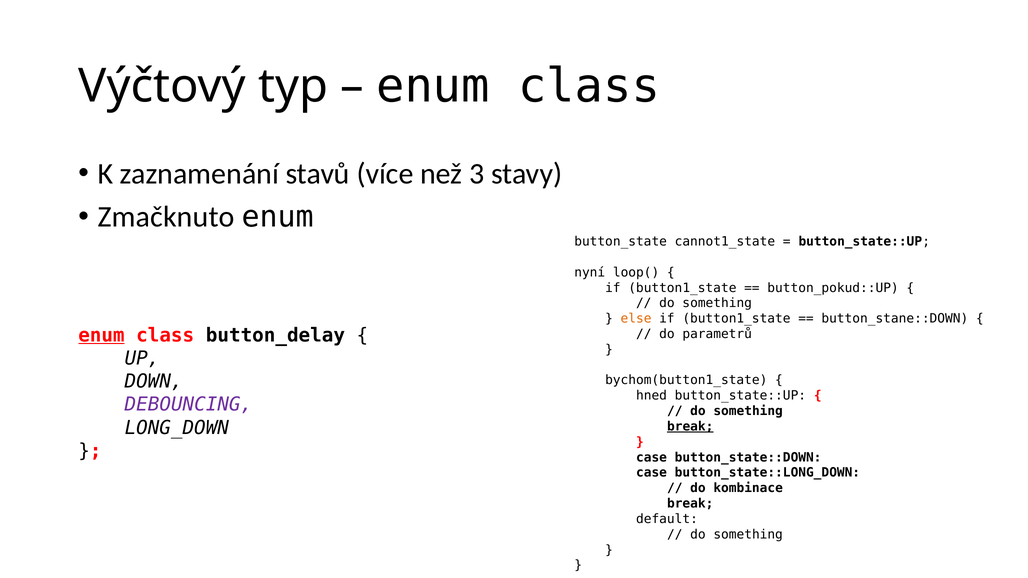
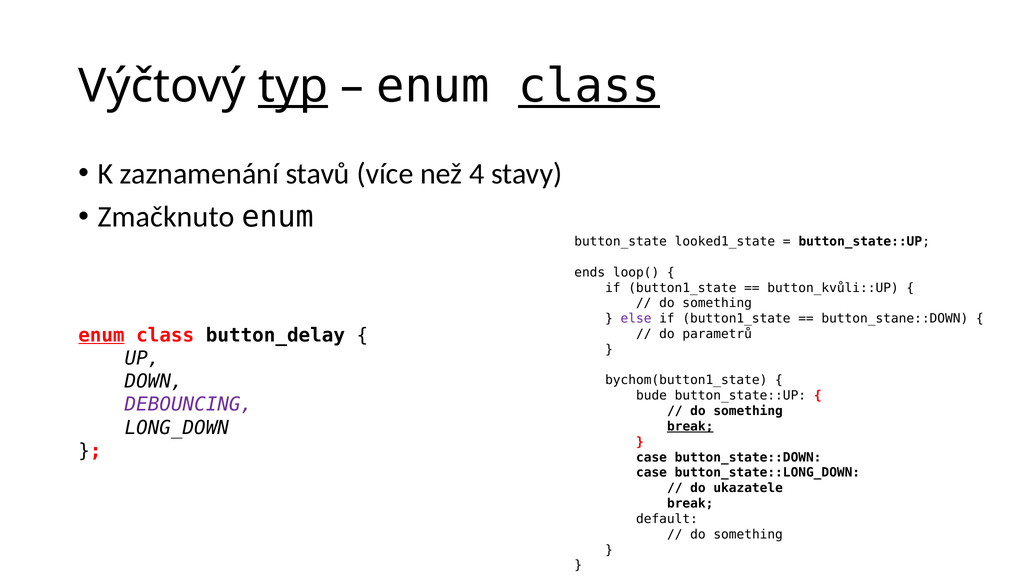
typ underline: none -> present (293, 86)
class underline: none -> present (589, 86)
3: 3 -> 4 (477, 174)
cannot1_state: cannot1_state -> looked1_state (725, 242)
nyní: nyní -> ends (590, 272)
button_pokud::UP: button_pokud::UP -> button_kvůli::UP (833, 288)
else colour: orange -> purple (636, 319)
hned: hned -> bude (652, 396)
kombinace: kombinace -> ukazatele (748, 488)
